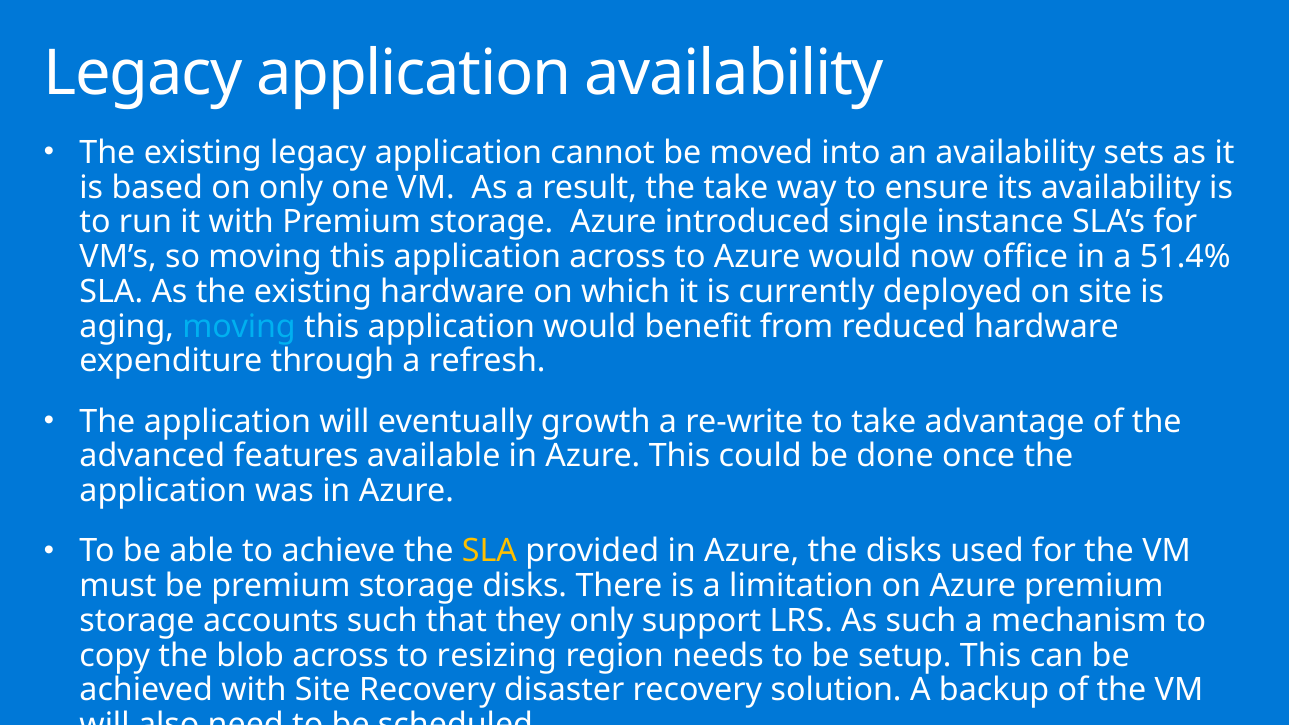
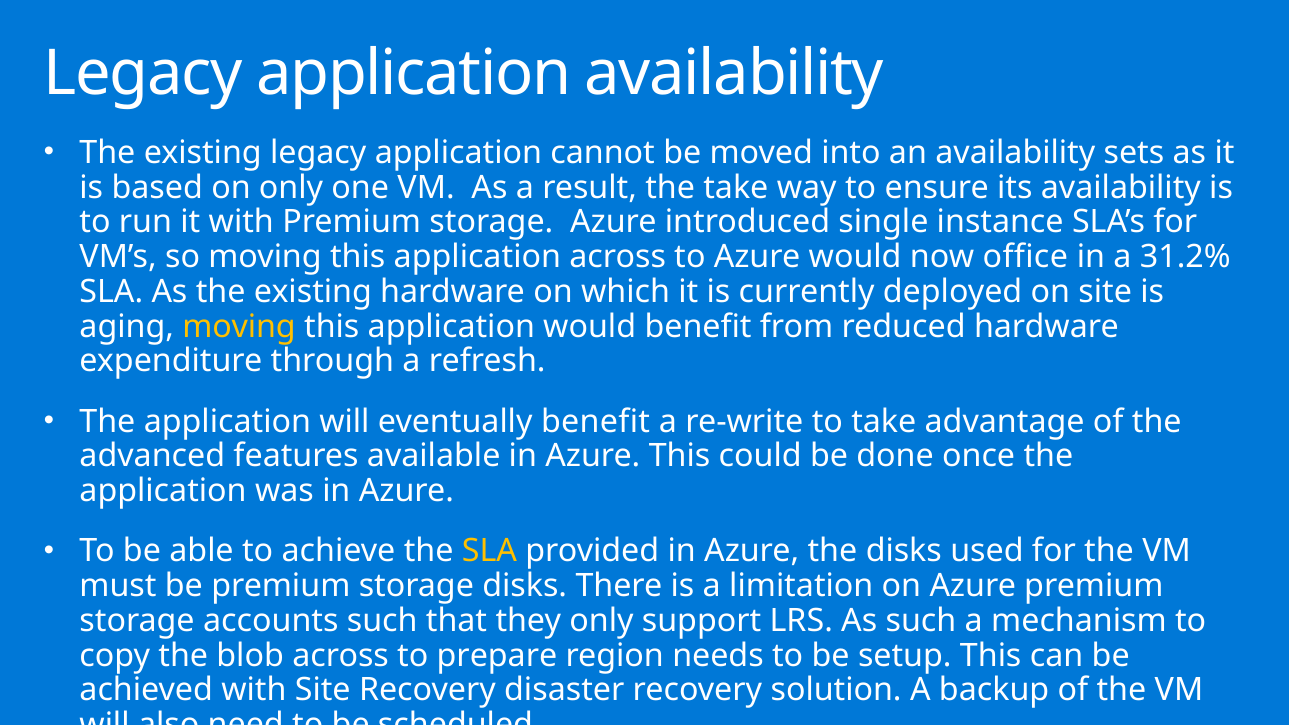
51.4%: 51.4% -> 31.2% (1185, 257)
moving colour: light blue -> yellow (239, 327)
eventually growth: growth -> benefit (596, 421)
resizing: resizing -> prepare (497, 656)
